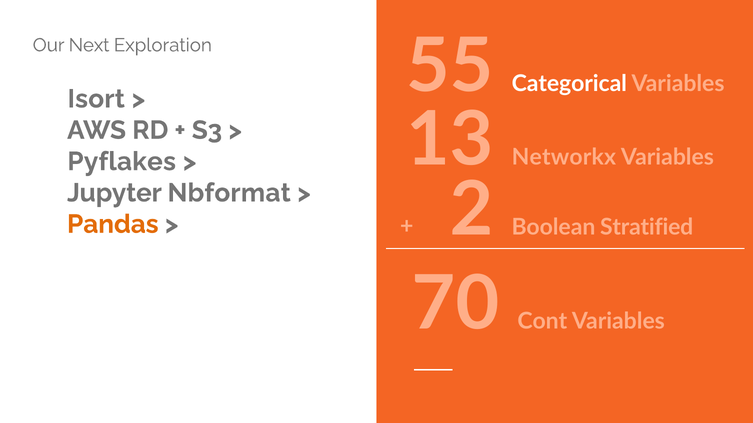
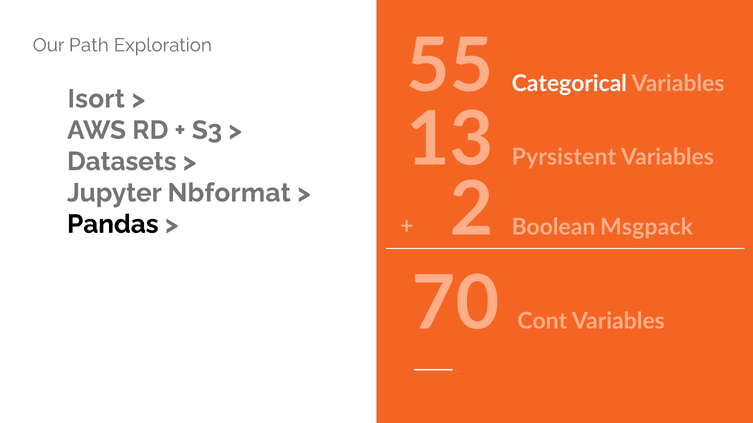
Next: Next -> Path (89, 45)
Networkx: Networkx -> Pyrsistent (564, 157)
Pyflakes: Pyflakes -> Datasets (122, 162)
Stratified: Stratified -> Msgpack (647, 227)
Pandas colour: orange -> black (113, 224)
